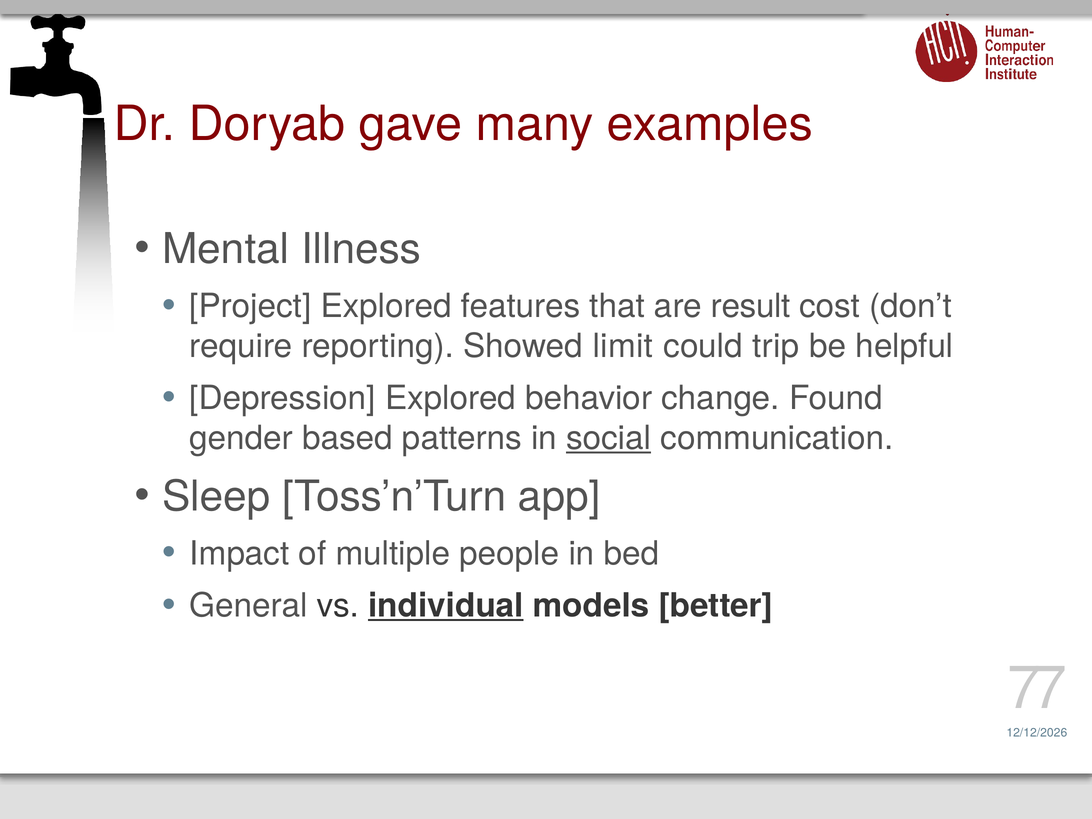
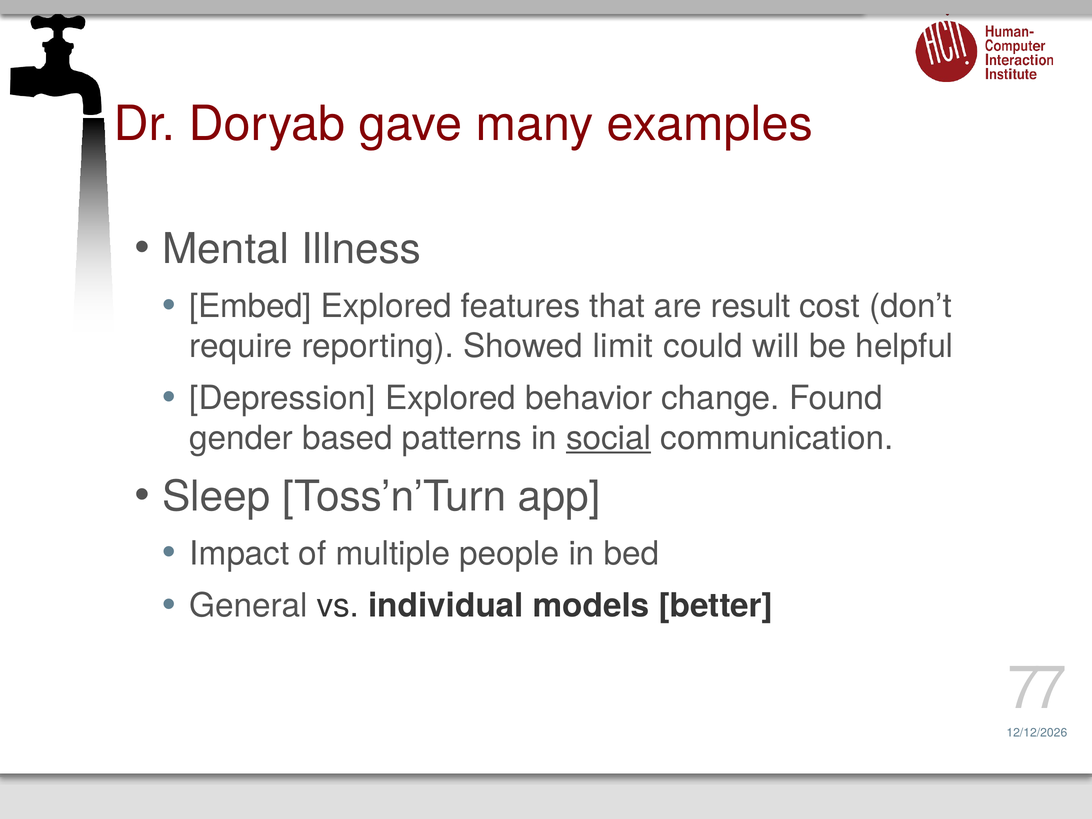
Project: Project -> Embed (251, 306)
trip: trip -> will (776, 346)
individual underline: present -> none (446, 606)
